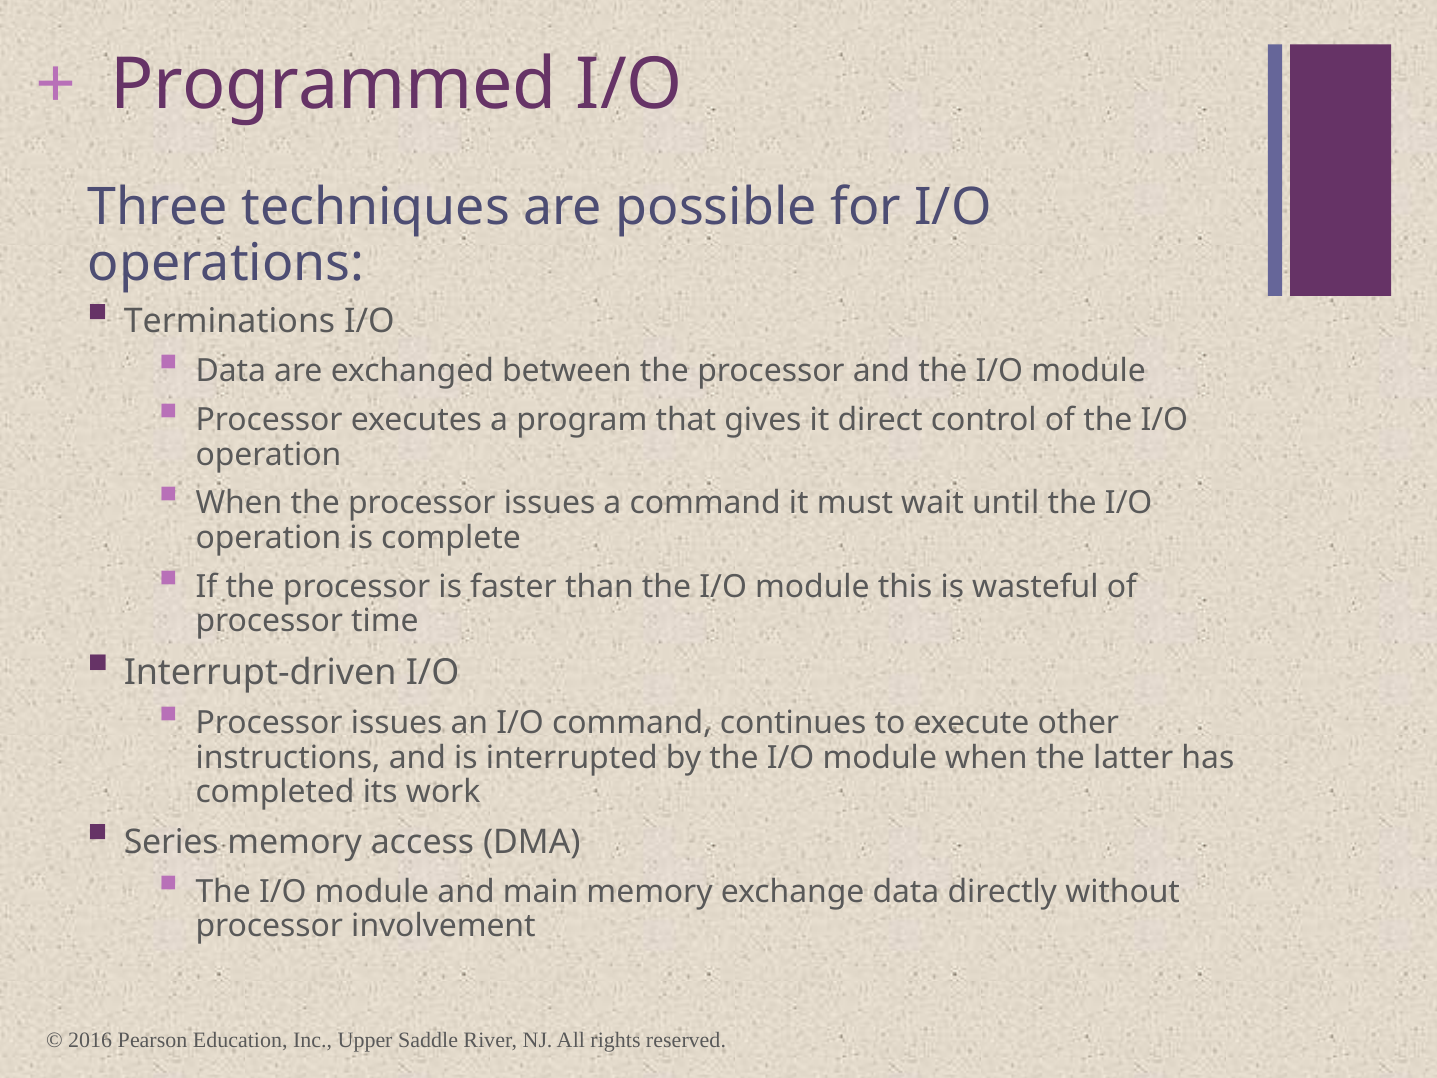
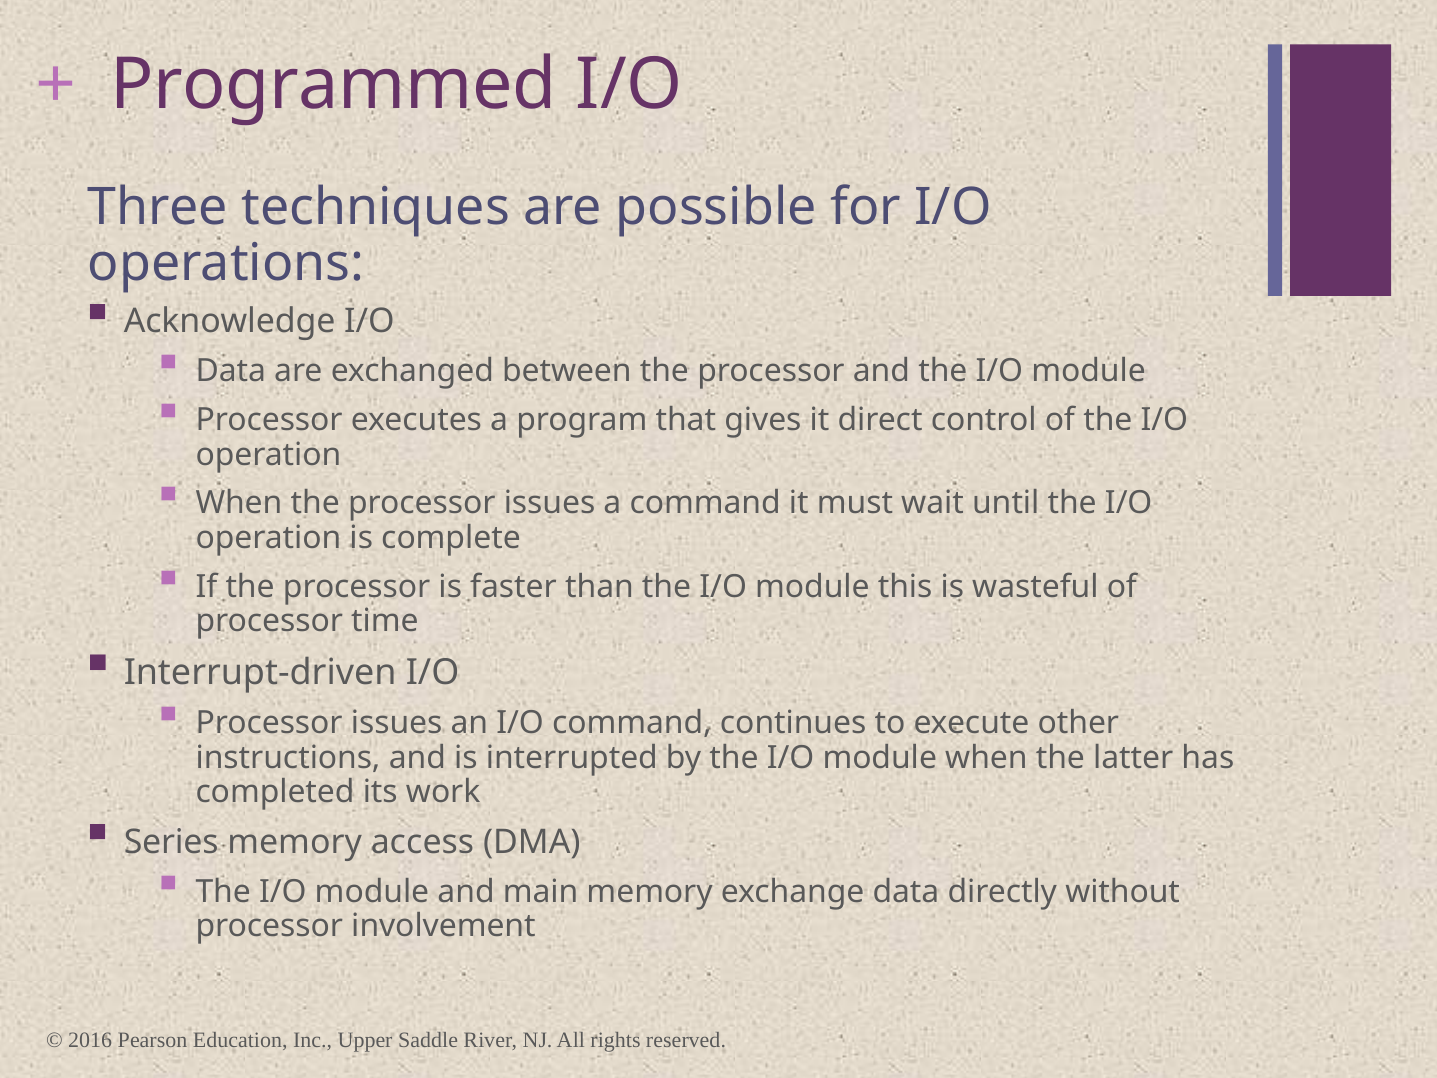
Terminations: Terminations -> Acknowledge (230, 322)
